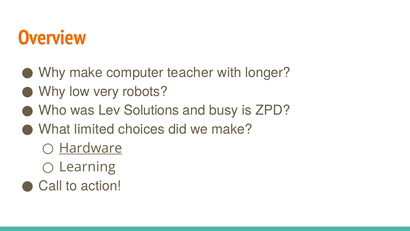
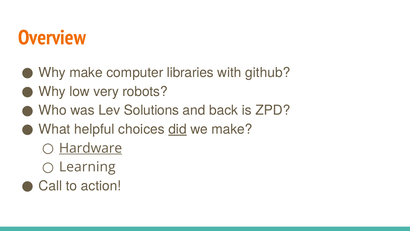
teacher: teacher -> libraries (190, 73)
longer: longer -> github (268, 73)
busy: busy -> back (224, 110)
limited: limited -> helpful (94, 129)
did underline: none -> present (177, 129)
